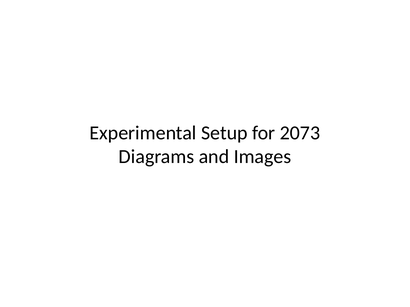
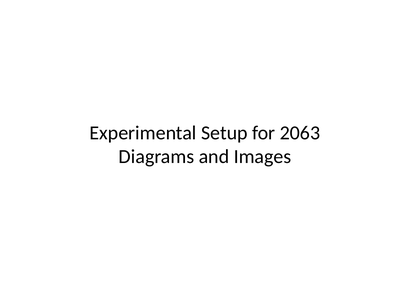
2073: 2073 -> 2063 (300, 133)
